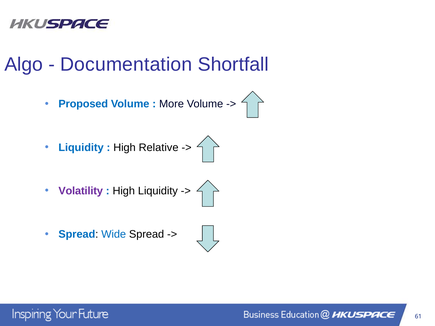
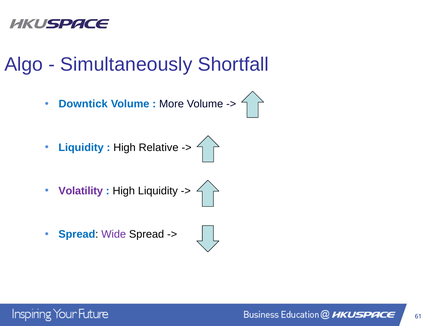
Documentation: Documentation -> Simultaneously (126, 65)
Proposed: Proposed -> Downtick (83, 104)
Wide colour: blue -> purple (114, 235)
